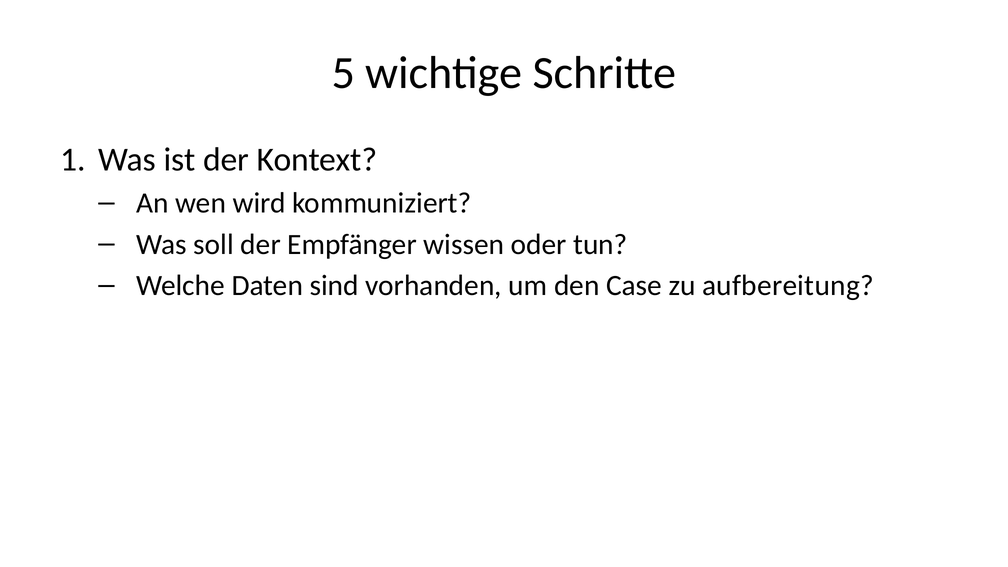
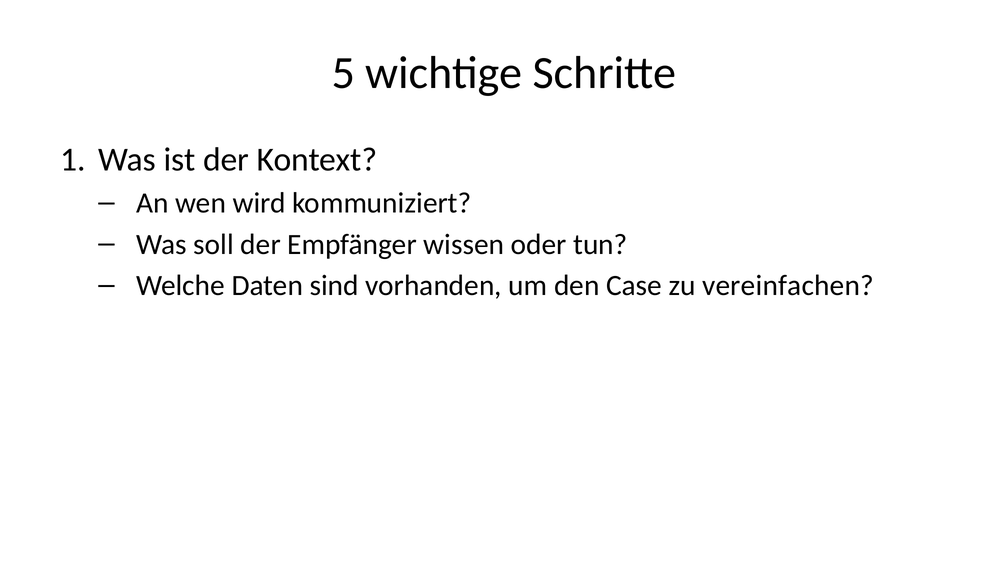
aufbereitung: aufbereitung -> vereinfachen (788, 286)
